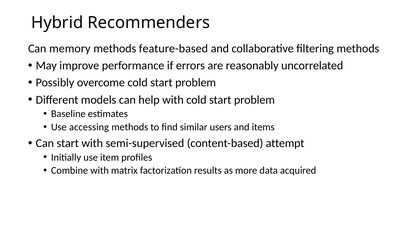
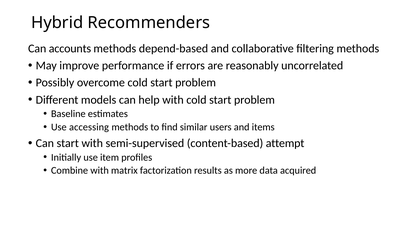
memory: memory -> accounts (70, 48)
feature-based: feature-based -> depend-based (173, 48)
